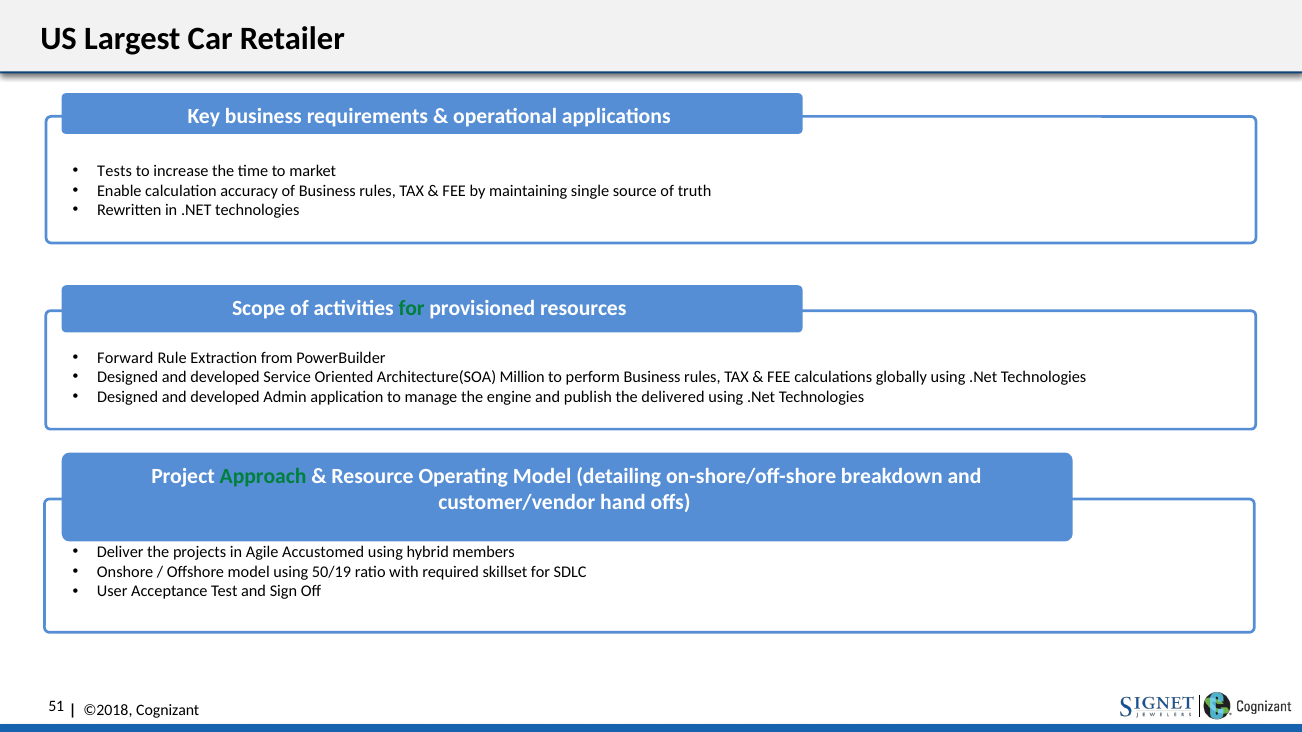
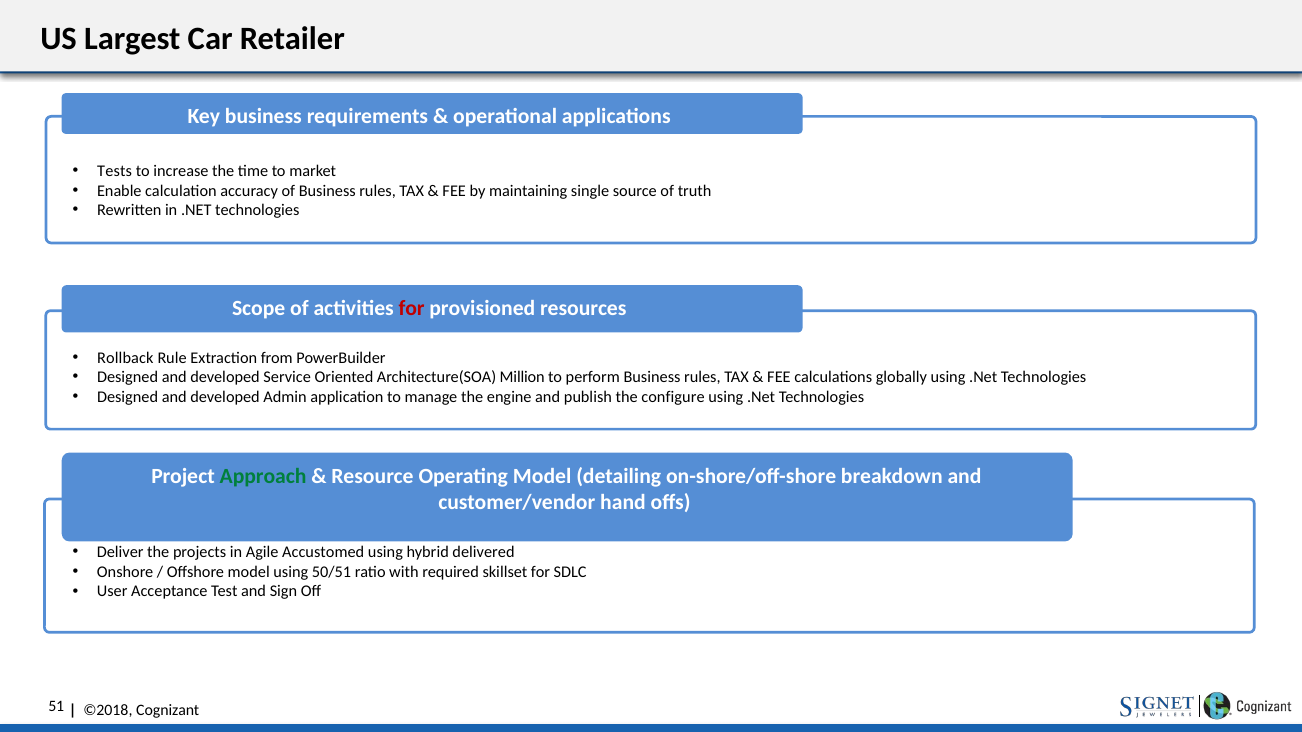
for colour: green -> red (412, 309)
Forward: Forward -> Rollback (125, 358)
delivered: delivered -> configure (673, 397)
members: members -> delivered (484, 553)
50/19: 50/19 -> 50/51 (332, 572)
